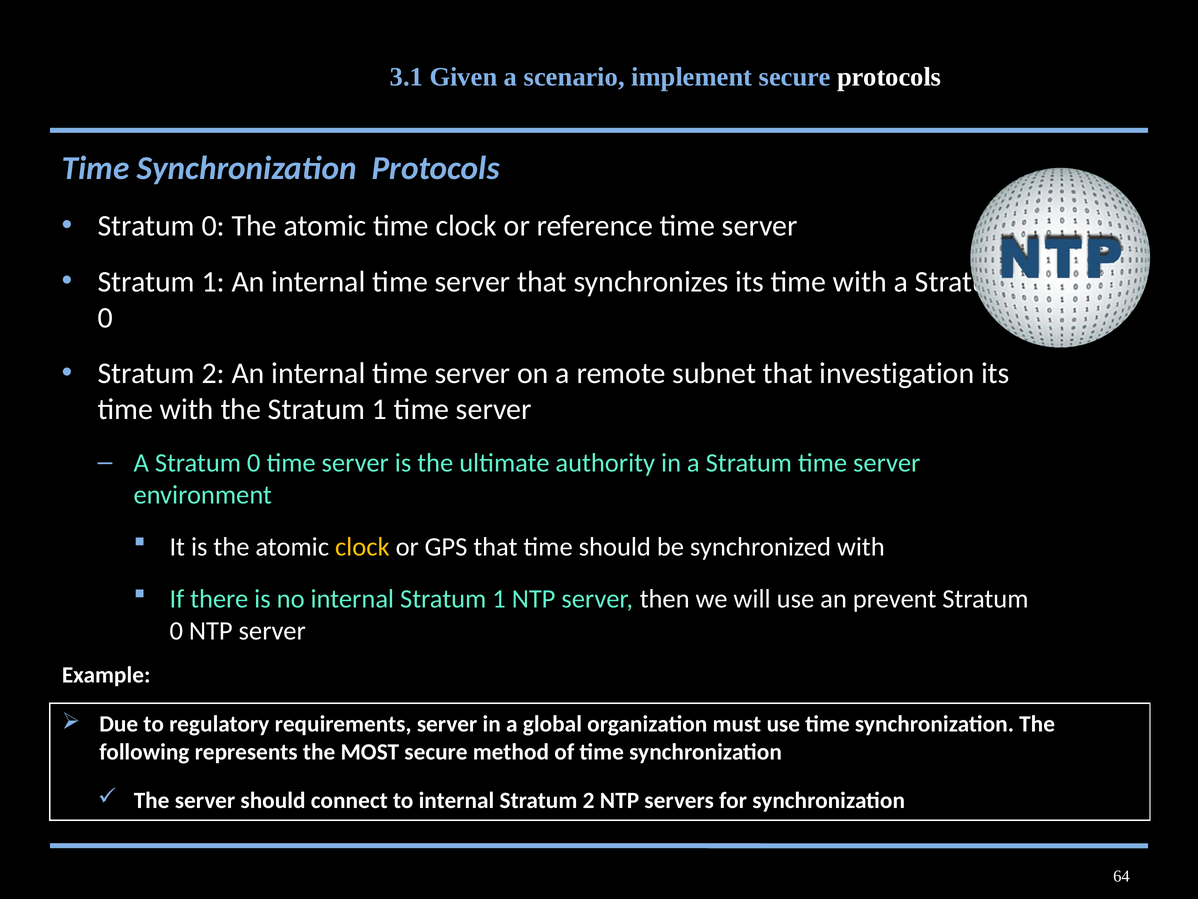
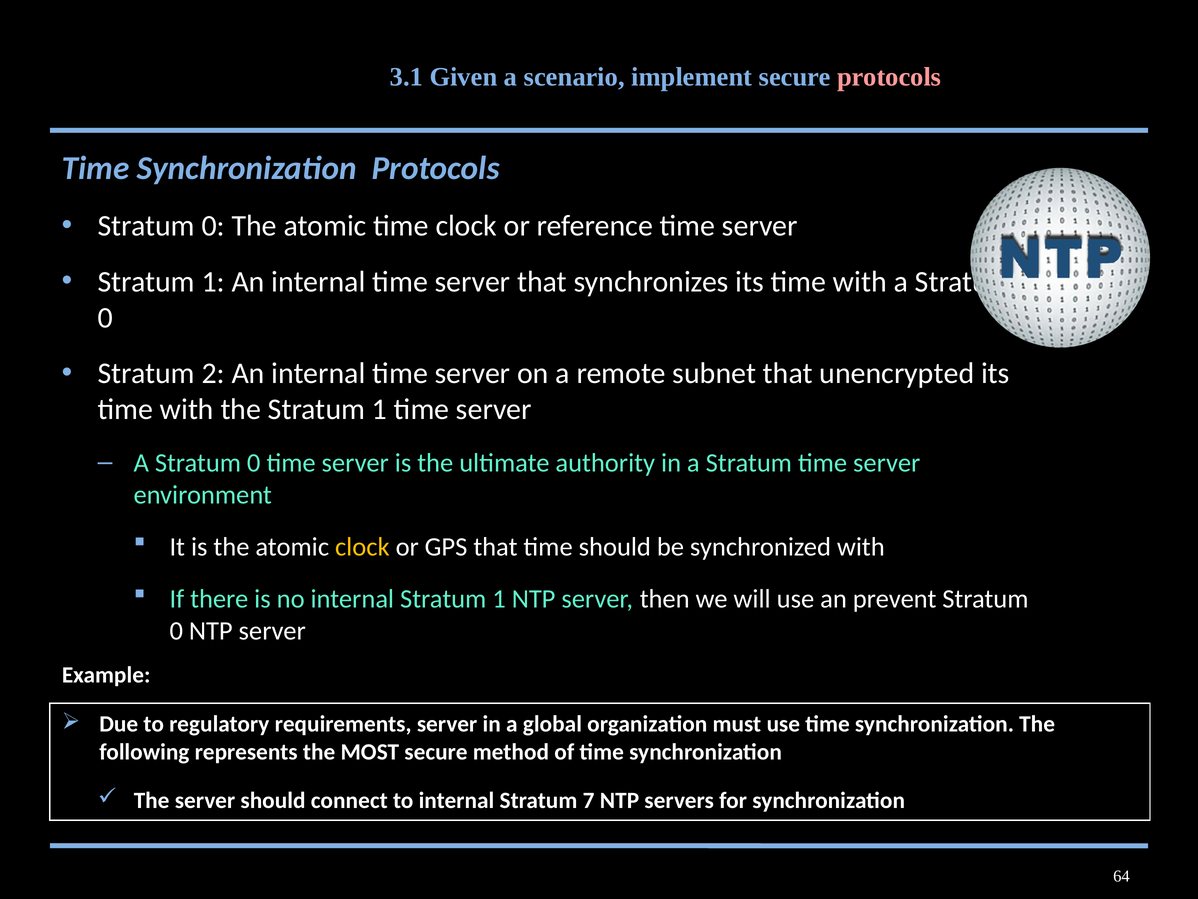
protocols colour: white -> pink (889, 77)
investigation: investigation -> unencrypted (897, 373)
internal Stratum 2: 2 -> 7 (589, 800)
